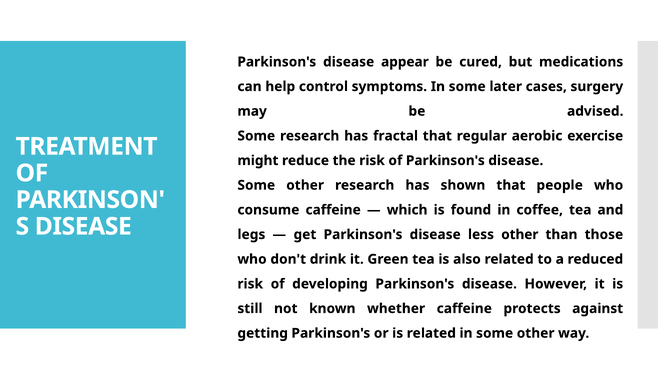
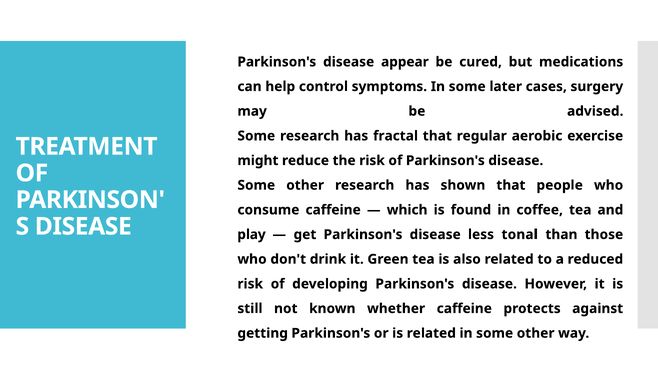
legs: legs -> play (251, 235)
less other: other -> tonal (520, 235)
